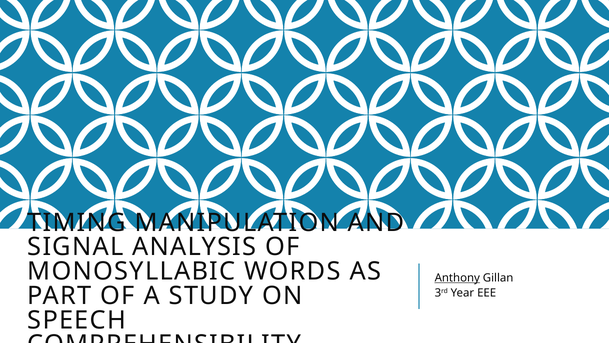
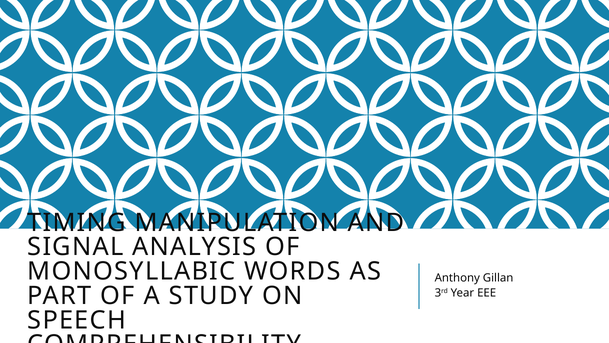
Anthony underline: present -> none (457, 278)
